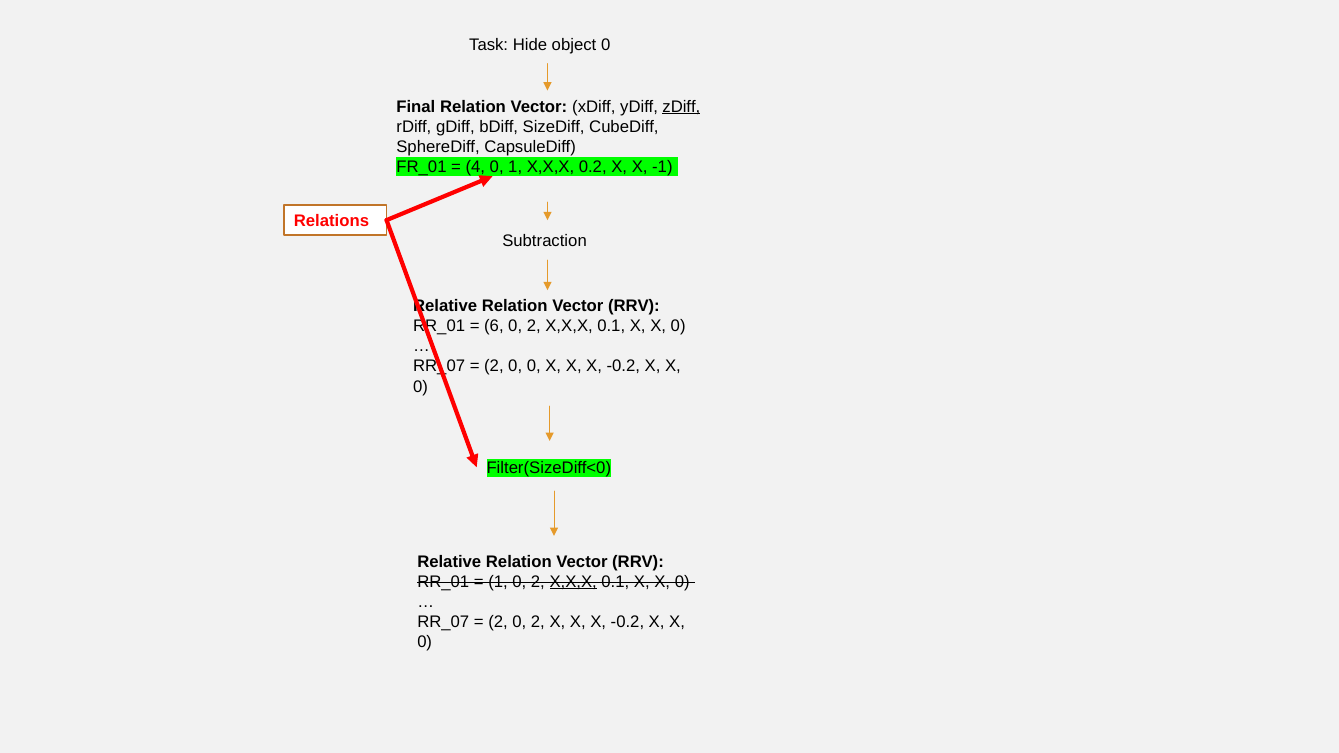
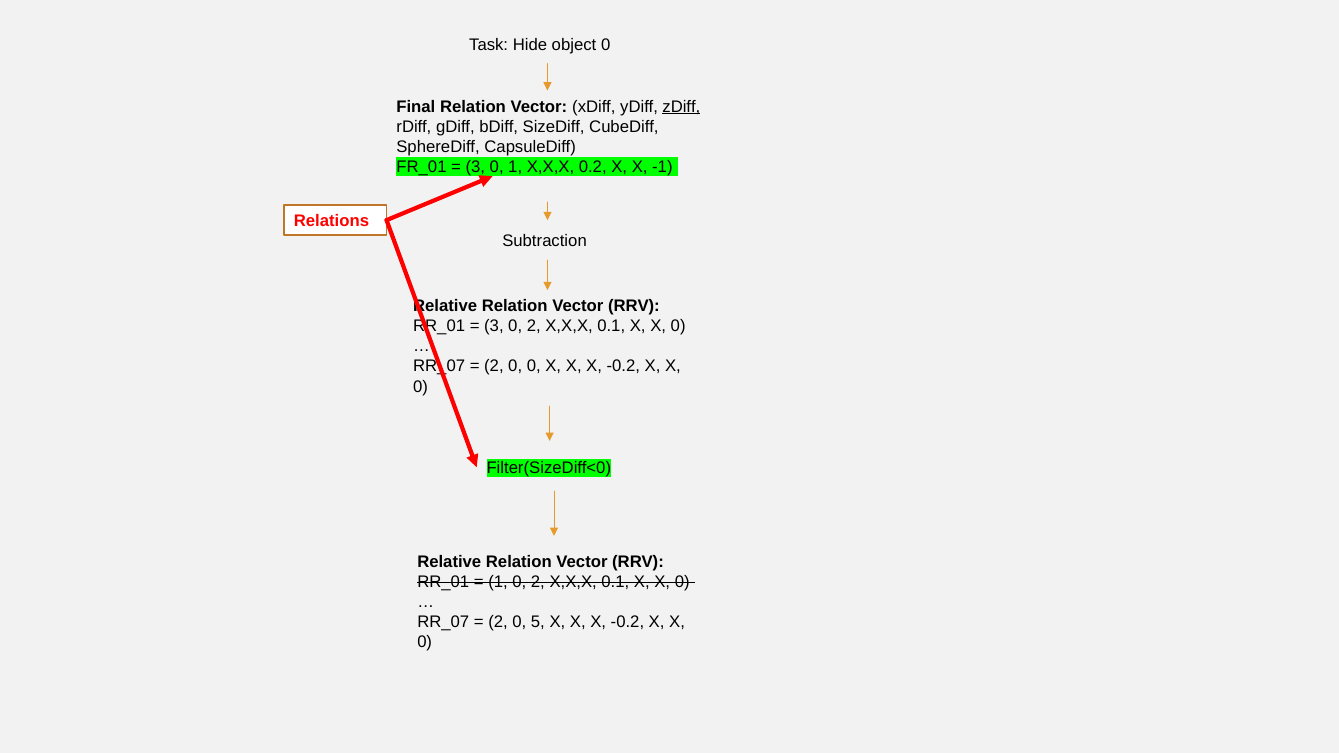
4: 4 -> 3 (475, 167)
6: 6 -> 3 (494, 326)
X,X,X underline: present -> none (573, 582)
2 0 2: 2 -> 5 (538, 622)
